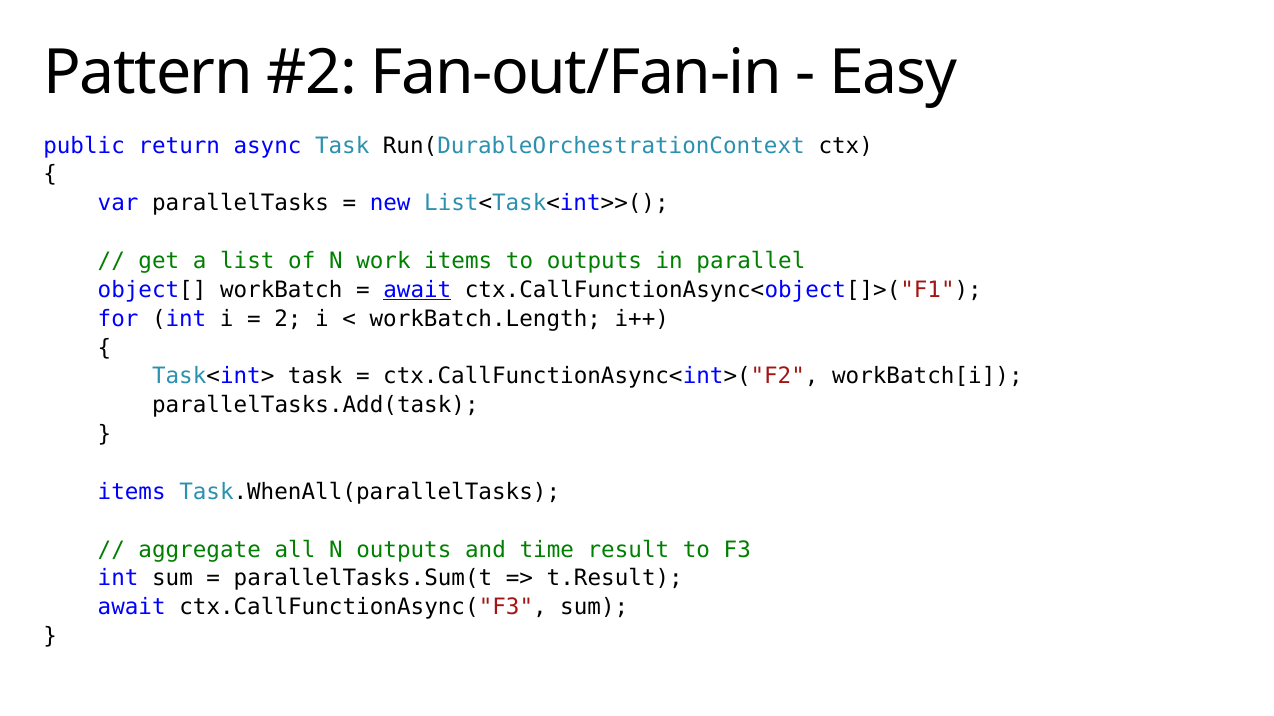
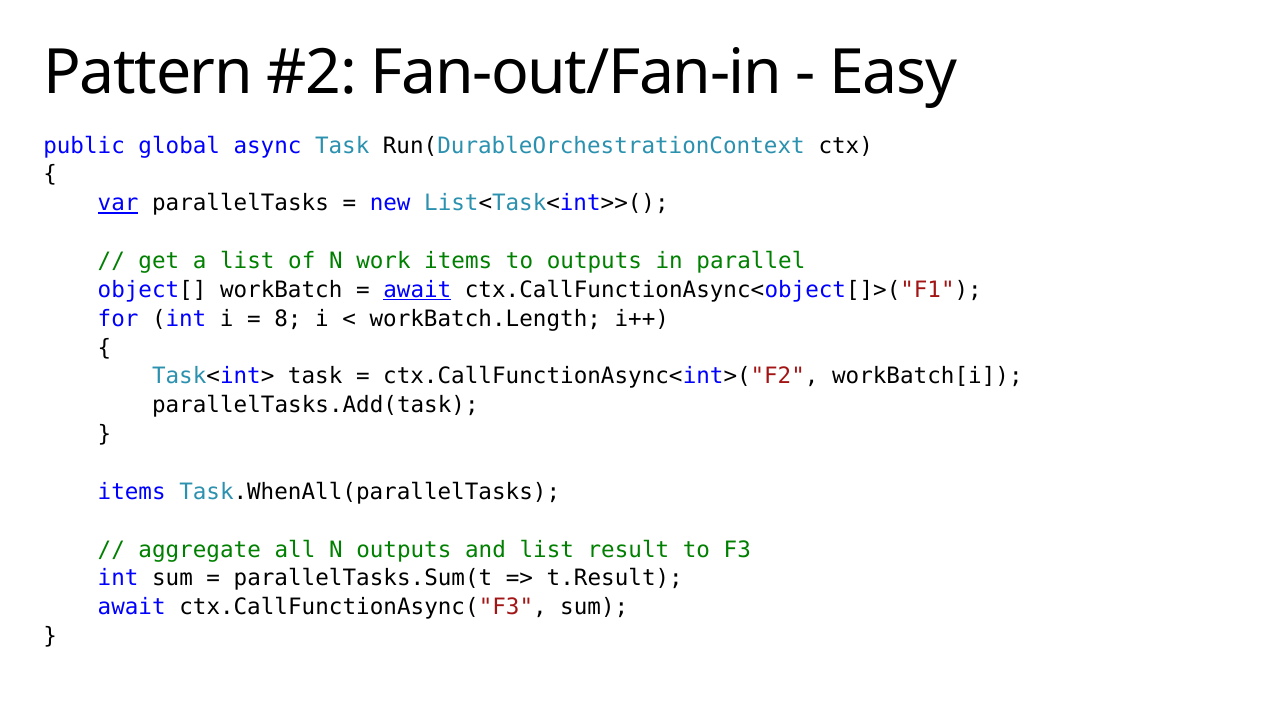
return: return -> global (179, 146)
var underline: none -> present (118, 203)
2: 2 -> 8 (288, 319)
and time: time -> list (547, 550)
